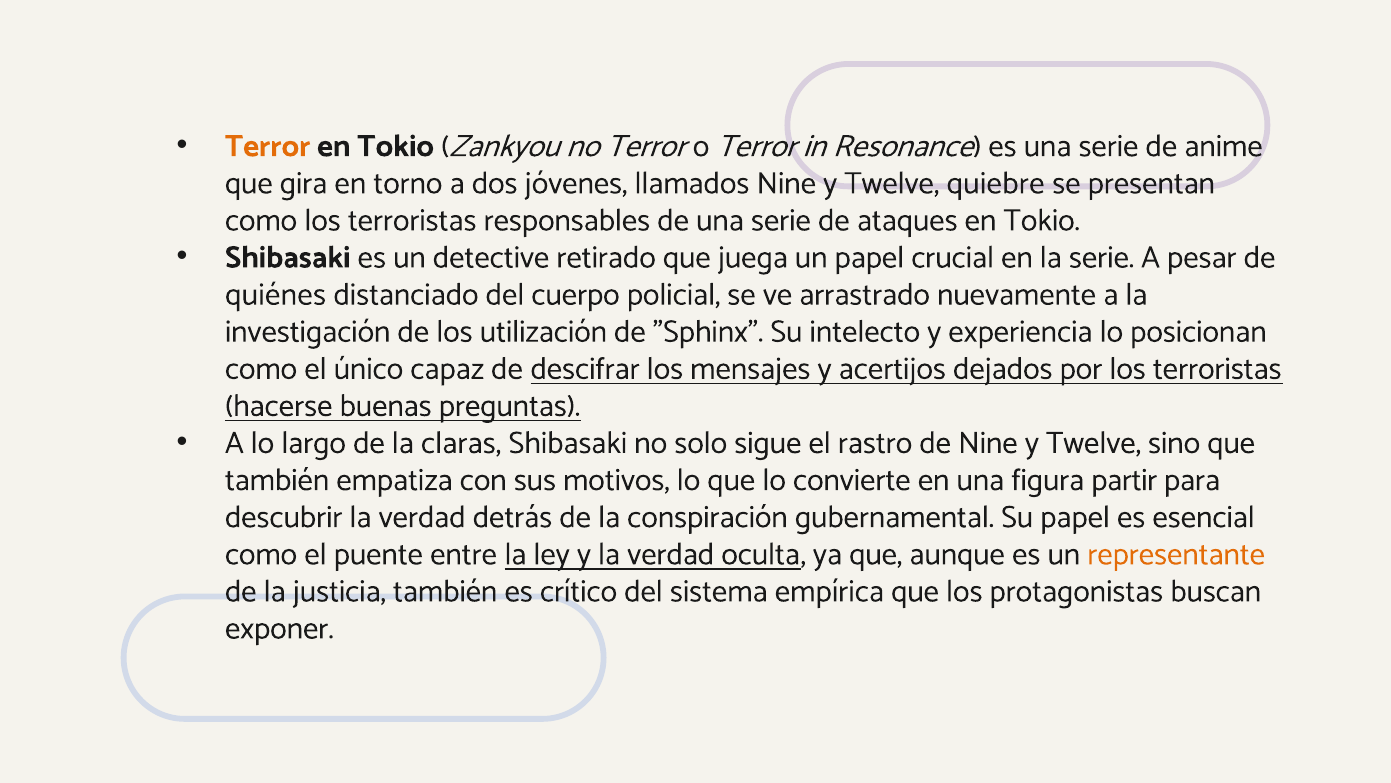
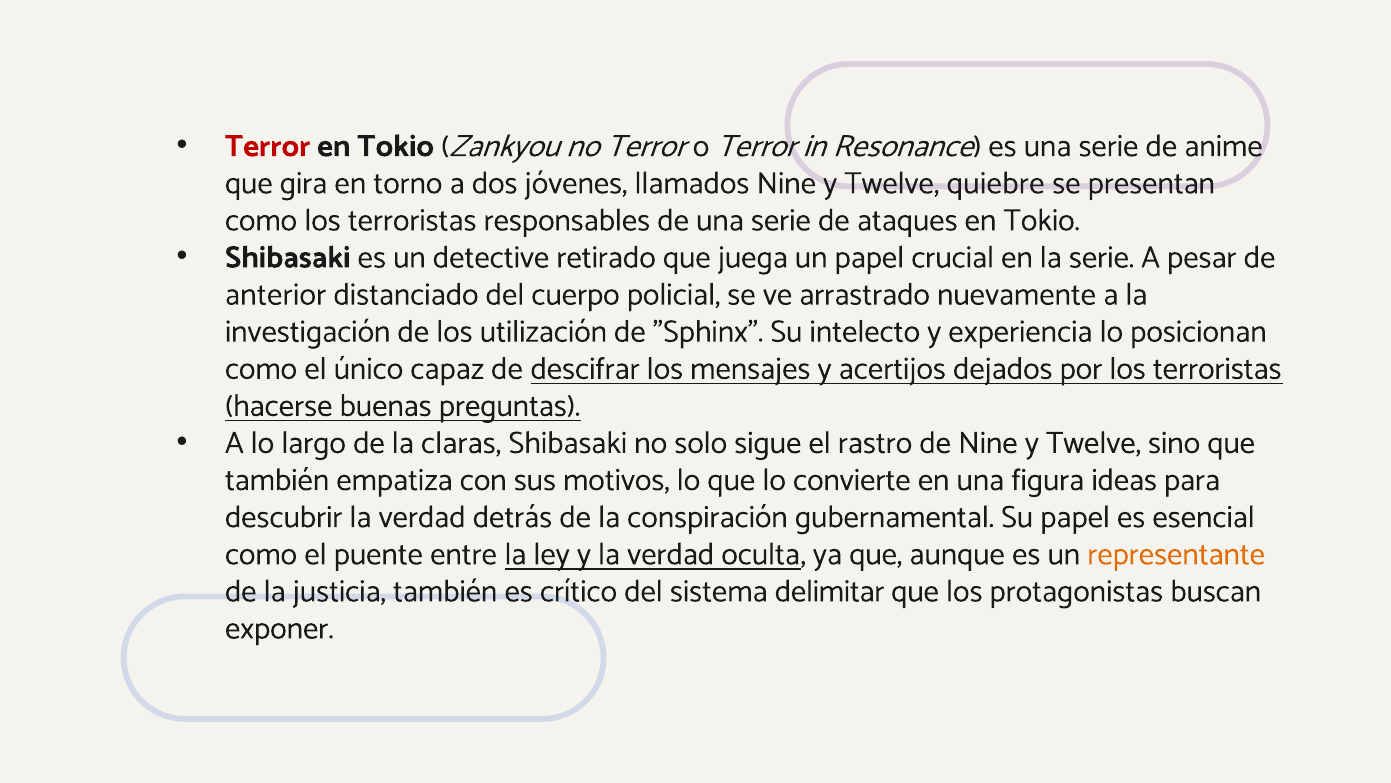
Terror colour: orange -> red (268, 146)
quiénes: quiénes -> anterior (276, 294)
partir: partir -> ideas (1124, 480)
empírica: empírica -> delimitar (830, 591)
